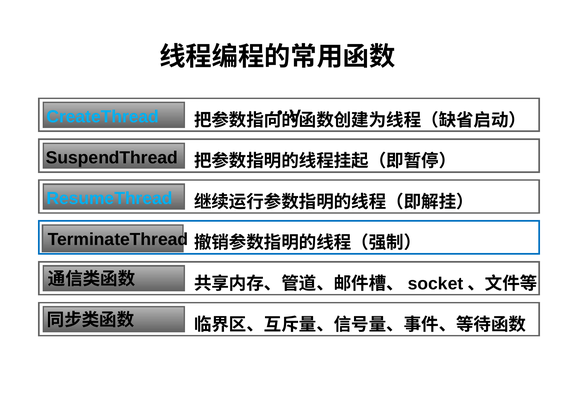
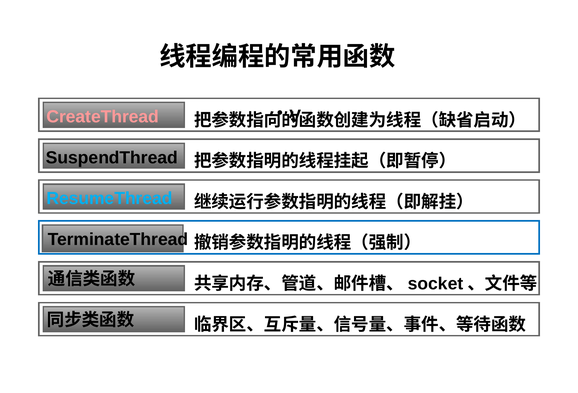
CreateThread colour: light blue -> pink (103, 117)
